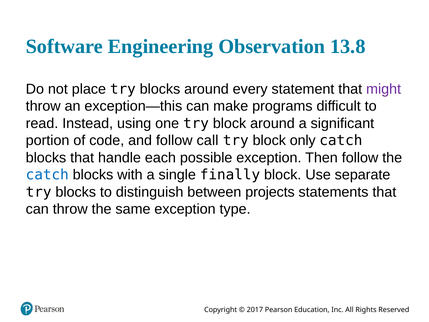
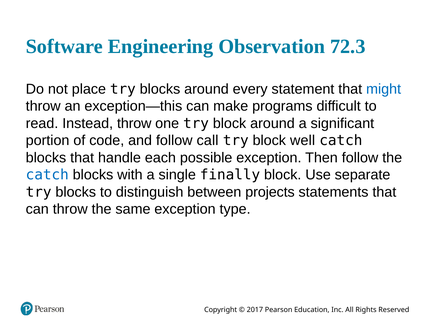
13.8: 13.8 -> 72.3 (348, 47)
might colour: purple -> blue (384, 89)
Instead using: using -> throw (134, 123)
only: only -> well (303, 140)
